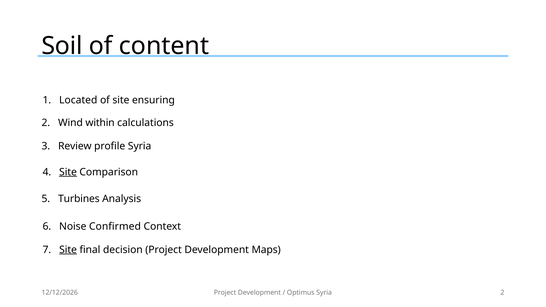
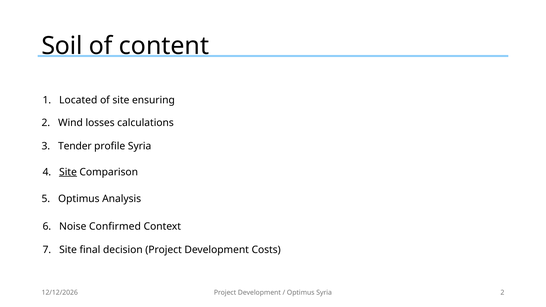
within: within -> losses (100, 123)
Review: Review -> Tender (75, 146)
5 Turbines: Turbines -> Optimus (79, 199)
Site underline: present -> none (68, 250)
Maps: Maps -> Costs (266, 250)
